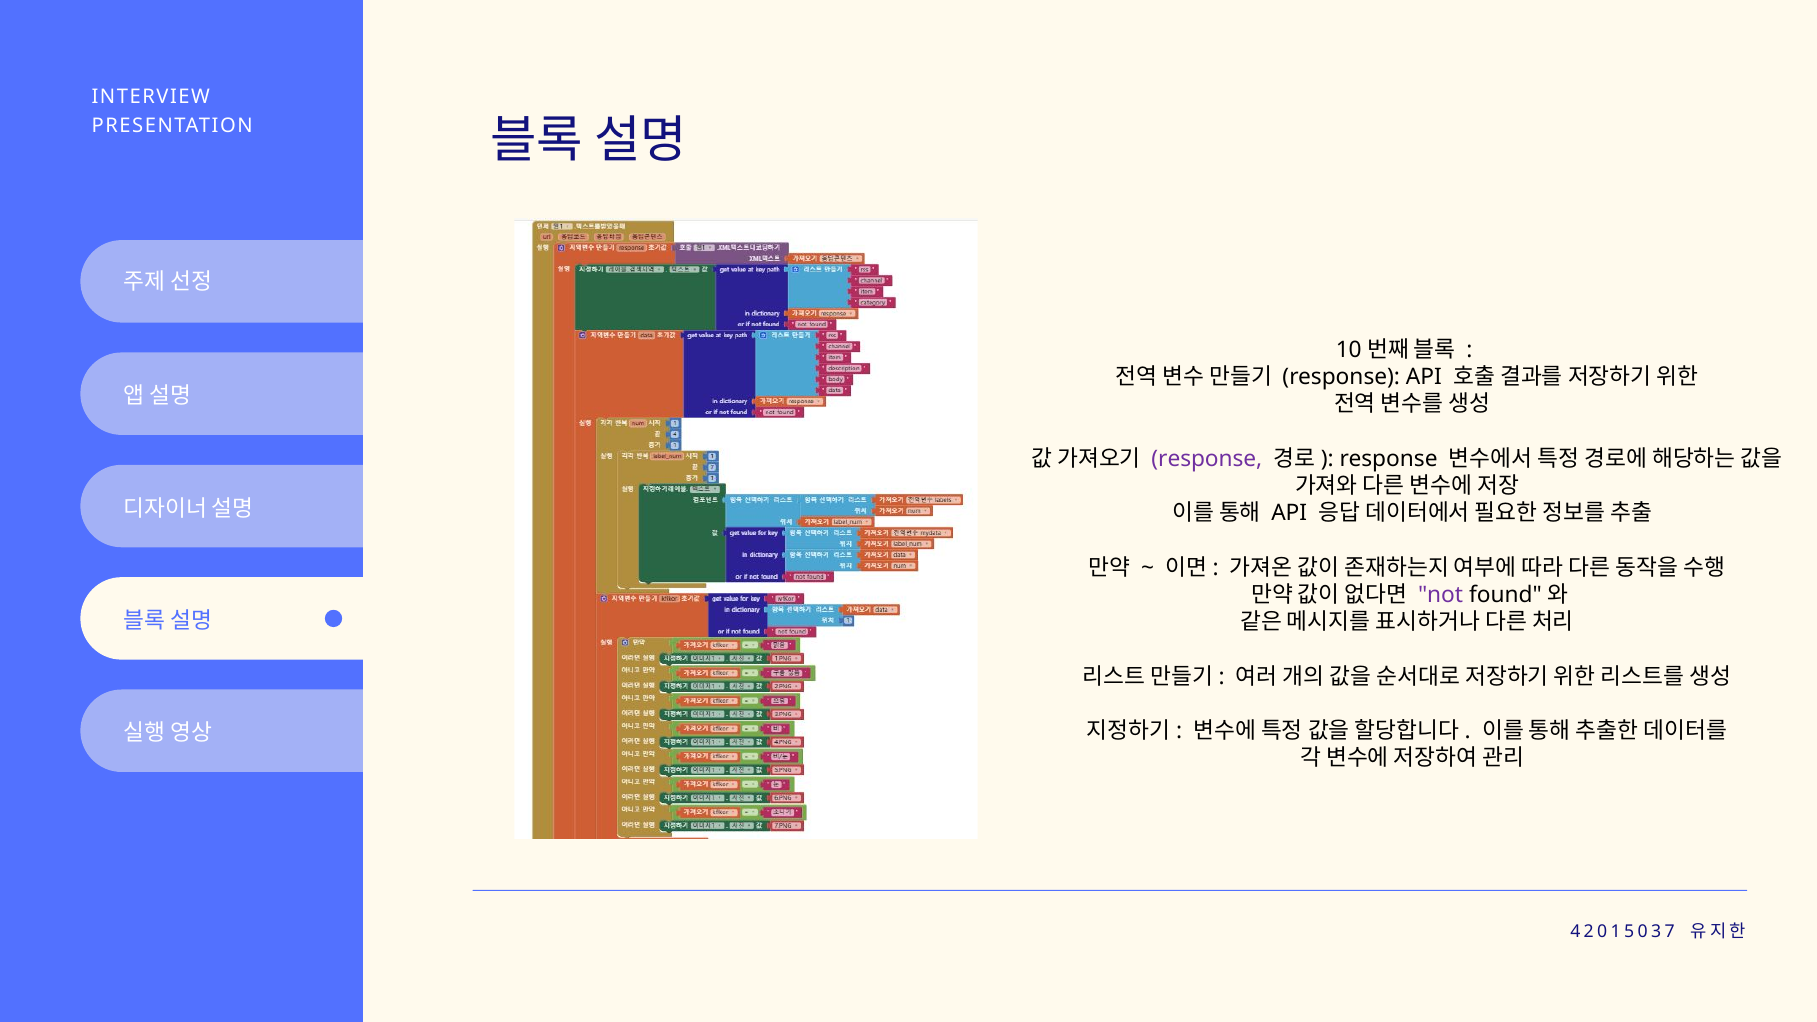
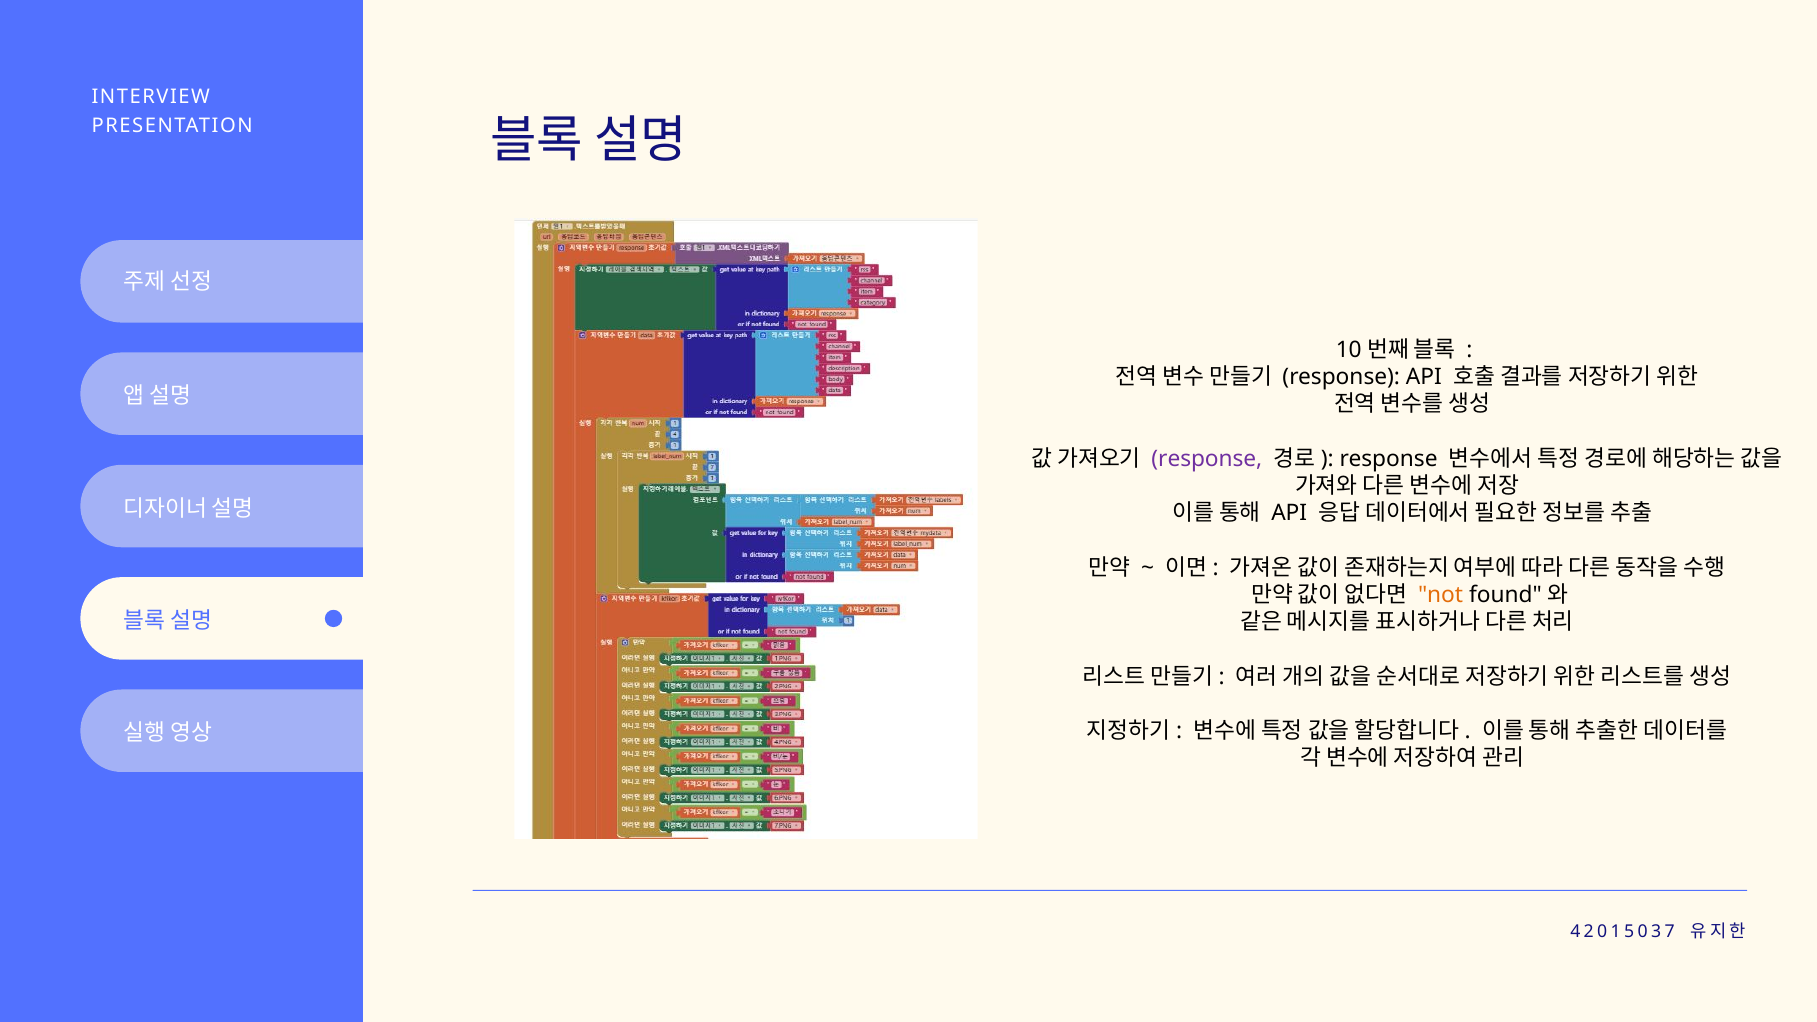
not colour: purple -> orange (1441, 595)
